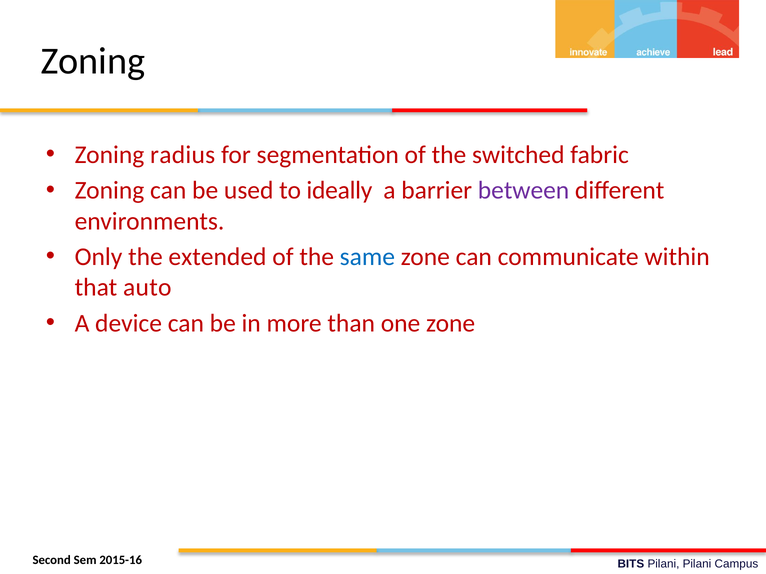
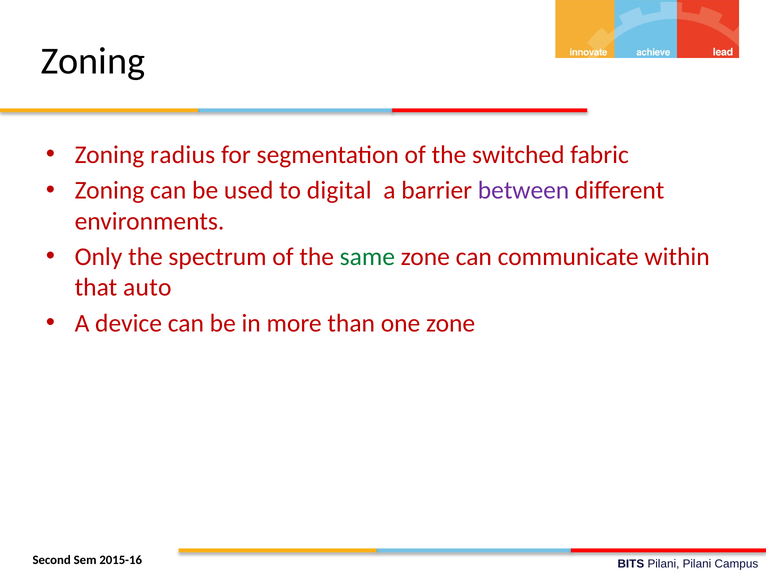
ideally: ideally -> digital (339, 191)
extended: extended -> spectrum (218, 257)
same colour: blue -> green (367, 257)
